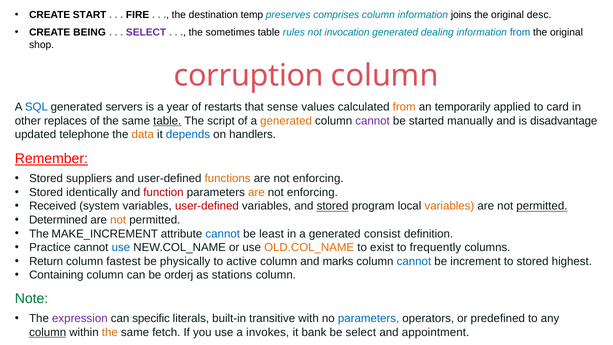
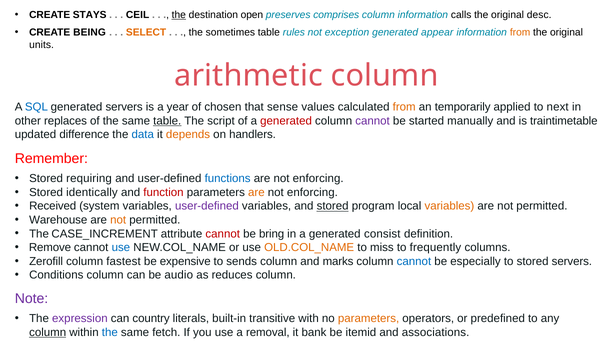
START: START -> STAYS (90, 15)
FIRE: FIRE -> CEIL (138, 15)
the underline: none -> present (179, 15)
temp: temp -> open (252, 15)
joins: joins -> calls (461, 15)
SELECT colour: purple -> orange (146, 33)
invocation: invocation -> exception (347, 33)
dealing: dealing -> appear (437, 33)
from colour: blue -> orange (520, 33)
shop: shop -> units (42, 45)
corruption: corruption -> arithmetic (249, 76)
restarts: restarts -> chosen (223, 107)
card: card -> next (558, 107)
generated colour: orange -> red (286, 121)
disadvantage: disadvantage -> traintimetable (564, 121)
telephone: telephone -> difference (84, 135)
data colour: orange -> blue (143, 135)
depends colour: blue -> orange (188, 135)
Remember underline: present -> none (51, 159)
suppliers: suppliers -> requiring (89, 178)
functions colour: orange -> blue (228, 178)
user-defined colour: red -> purple (207, 206)
permitted underline: present -> none (542, 206)
Determined: Determined -> Warehouse (58, 220)
MAKE_INCREMENT: MAKE_INCREMENT -> CASE_INCREMENT (105, 234)
cannot colour: blue -> red (223, 234)
least: least -> bring (272, 234)
Practice: Practice -> Remove (50, 247)
exist: exist -> miss (382, 247)
Return: Return -> Zerofill (46, 261)
physically: physically -> expensive (185, 261)
active: active -> sends (242, 261)
increment: increment -> especially (476, 261)
stored highest: highest -> servers (572, 261)
Containing: Containing -> Conditions (56, 275)
orderj: orderj -> audio (179, 275)
stations: stations -> reduces (232, 275)
Note colour: green -> purple (31, 299)
specific: specific -> country (151, 318)
parameters colour: blue -> orange (369, 318)
the colour: orange -> blue (110, 332)
invokes: invokes -> removal (268, 332)
be select: select -> itemid (361, 332)
appointment: appointment -> associations (436, 332)
